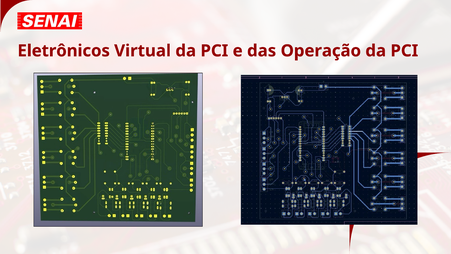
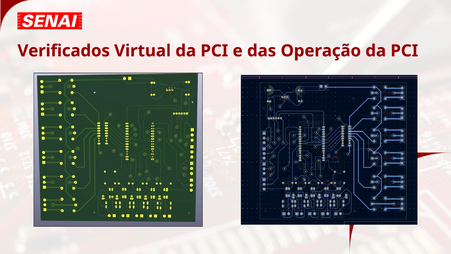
Eletrônicos: Eletrônicos -> Verificados (64, 51)
